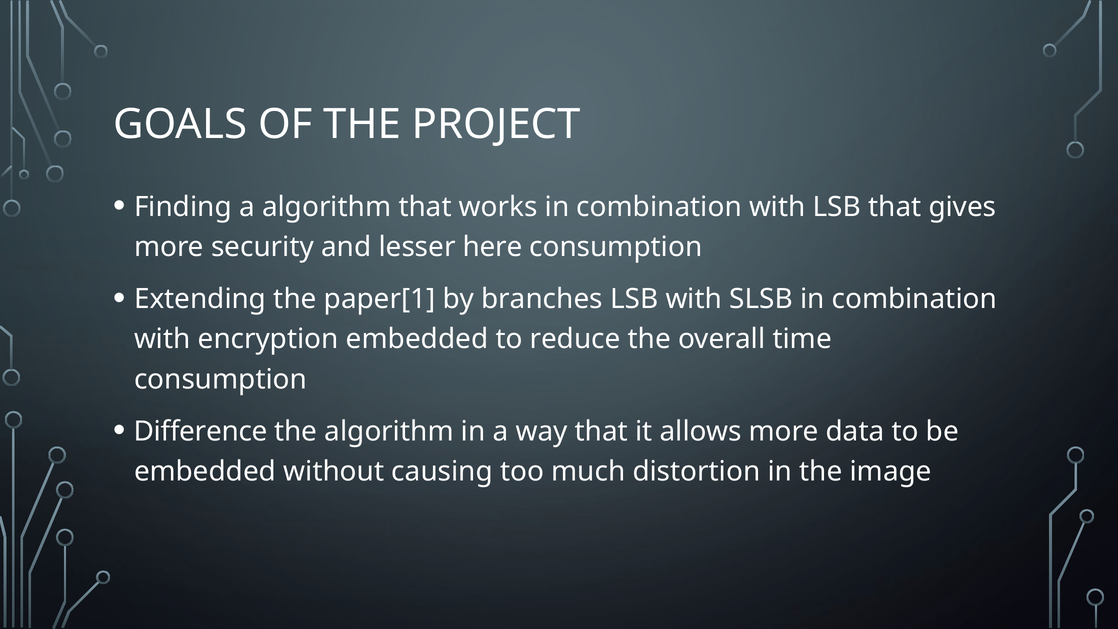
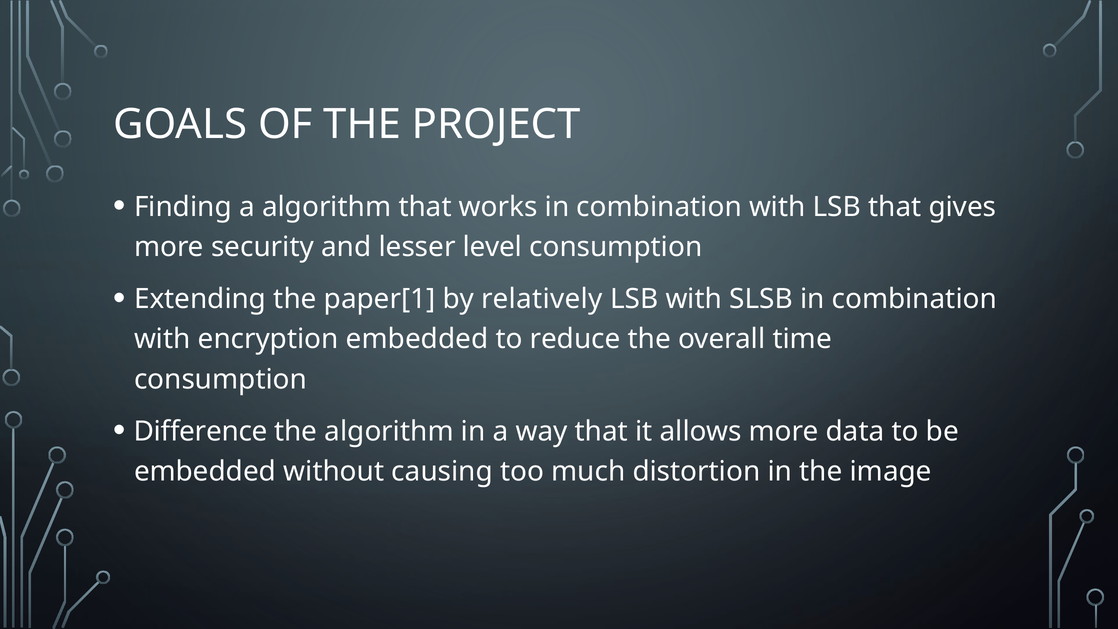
here: here -> level (493, 247)
branches: branches -> relatively (542, 299)
